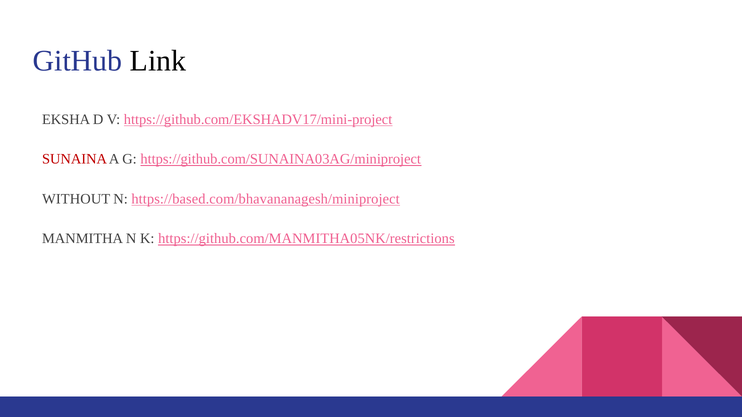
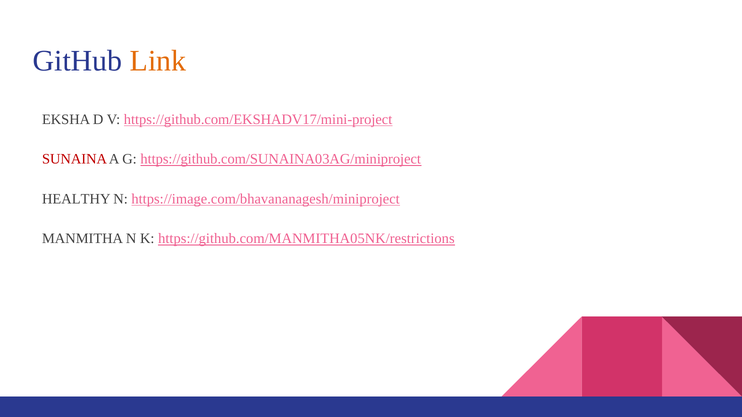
Link colour: black -> orange (158, 61)
WITHOUT: WITHOUT -> HEALTHY (76, 199)
https://based.com/bhavananagesh/miniproject: https://based.com/bhavananagesh/miniproject -> https://image.com/bhavananagesh/miniproject (266, 199)
